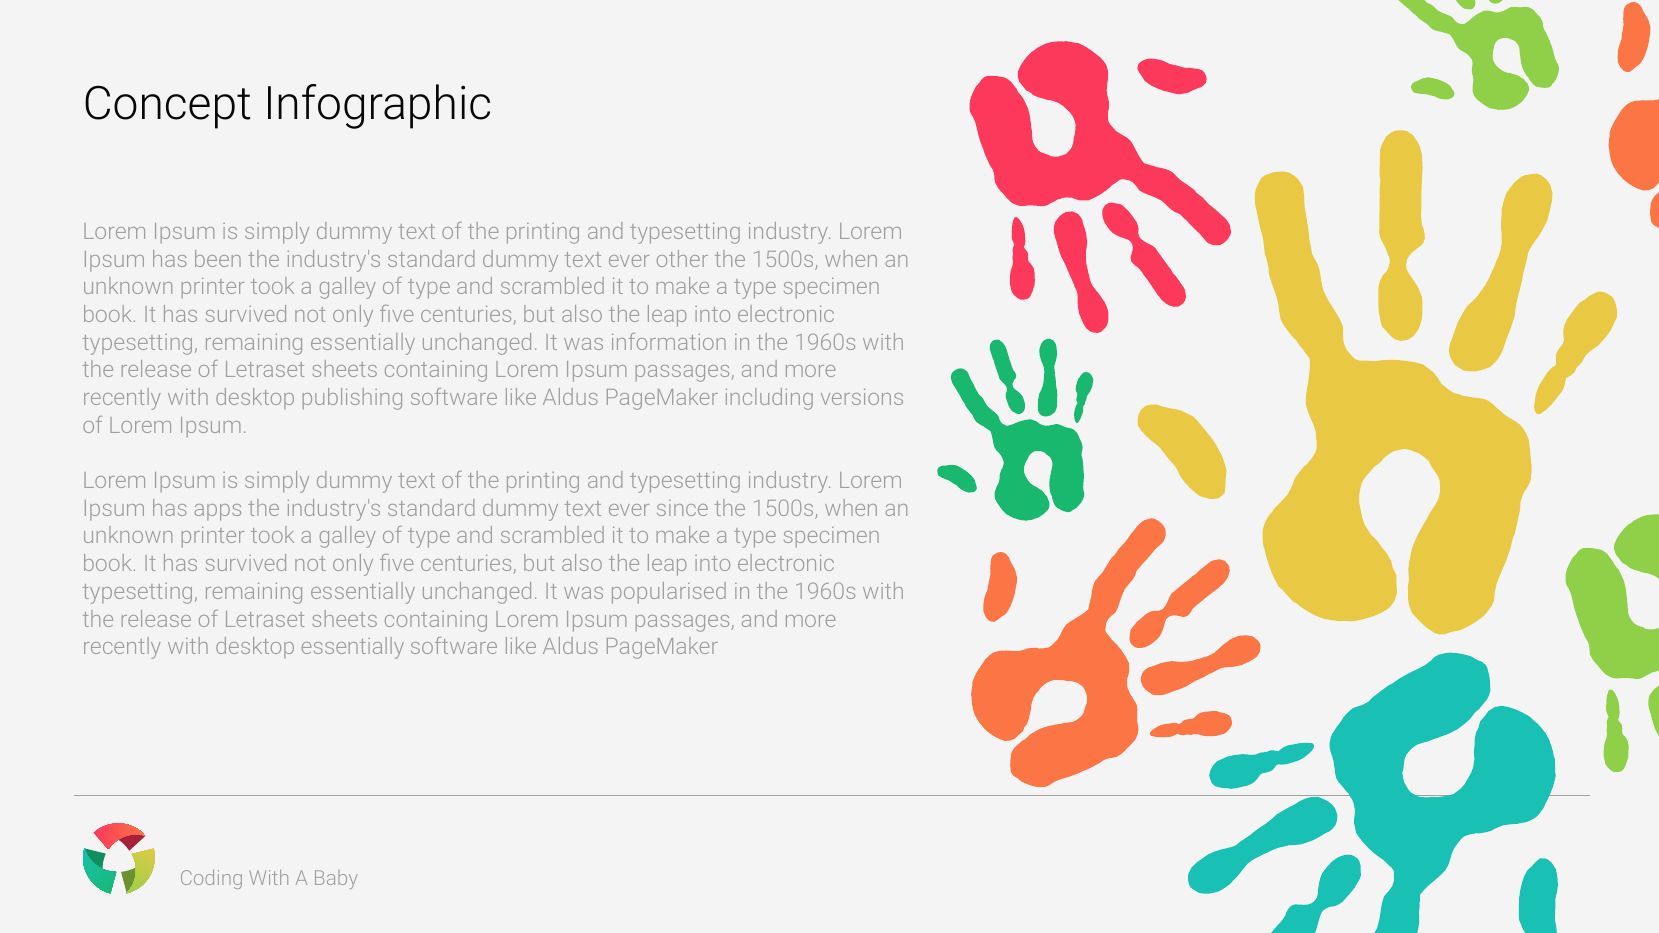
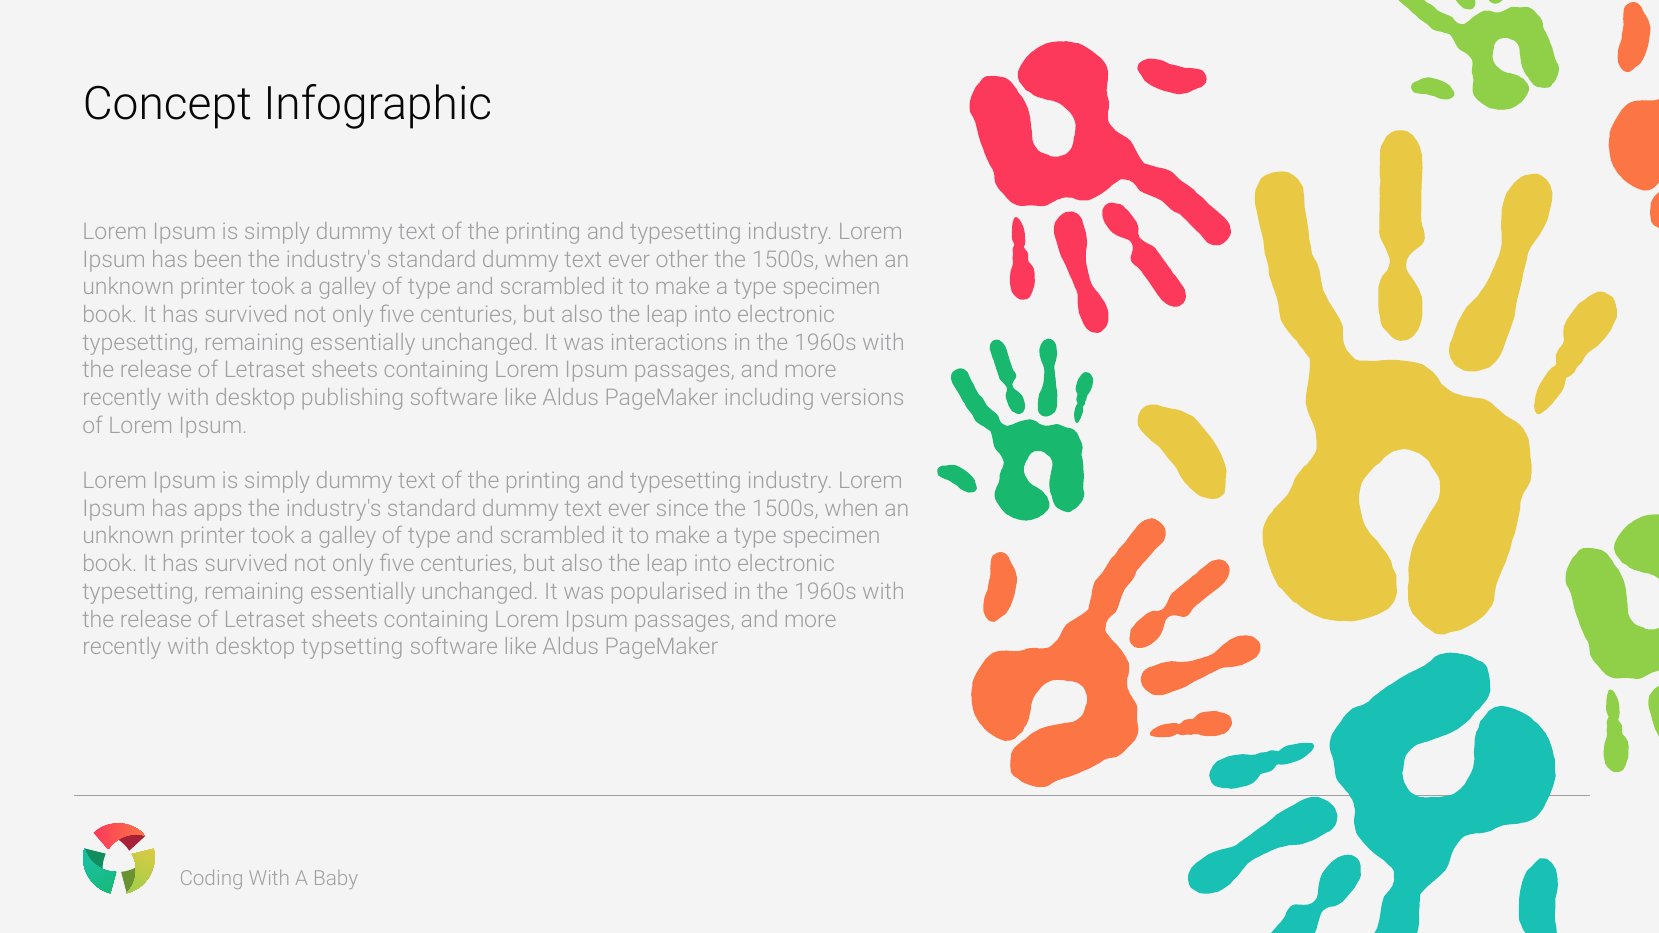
information: information -> interactions (669, 343)
desktop essentially: essentially -> typsetting (352, 647)
